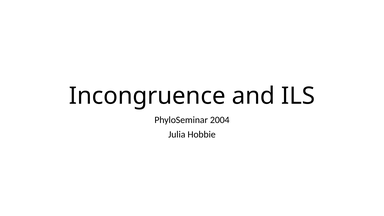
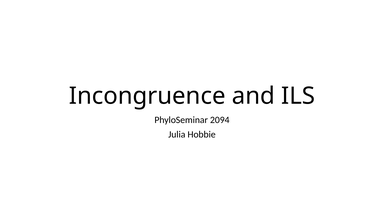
2004: 2004 -> 2094 (220, 120)
